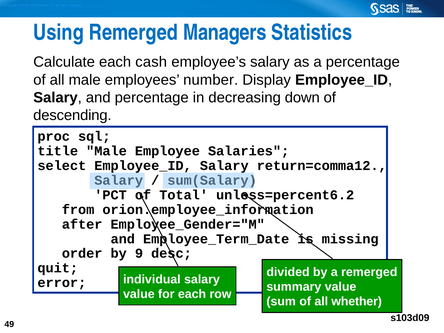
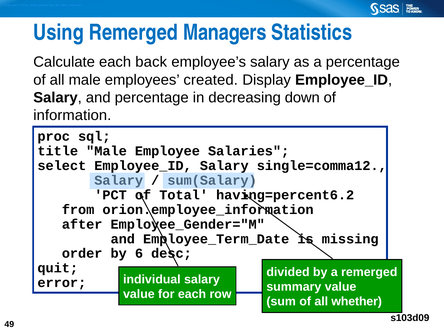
cash: cash -> back (151, 62)
number: number -> created (211, 80)
descending: descending -> information (72, 115)
return=comma12: return=comma12 -> single=comma12 (322, 166)
unless=percent6.2: unless=percent6.2 -> having=percent6.2 (285, 195)
9: 9 -> 6 (139, 254)
